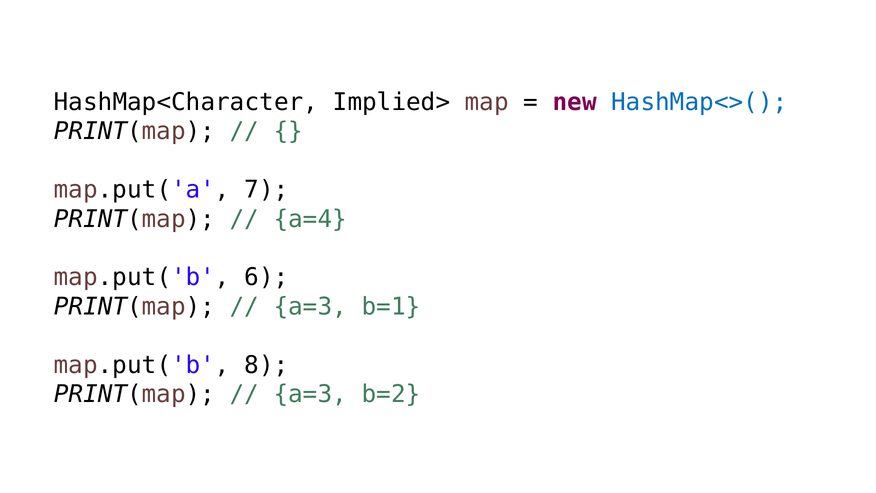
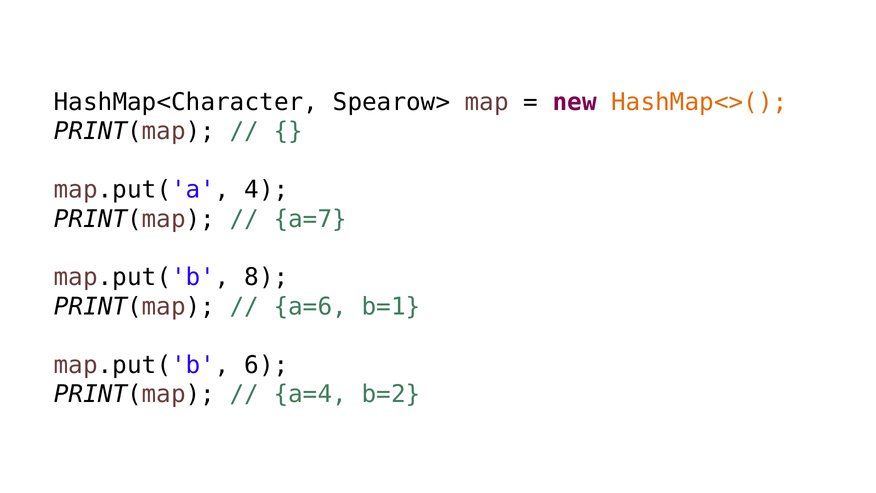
Implied>: Implied> -> Spearow> (392, 102)
HashMap<>( colour: blue -> orange (699, 102)
7: 7 -> 4 (266, 190)
a=4: a=4 -> a=7 (310, 219)
6: 6 -> 8 (266, 277)
a=3: a=3 -> a=6 (310, 306)
8: 8 -> 6 (266, 365)
a=3: a=3 -> a=4 (310, 394)
